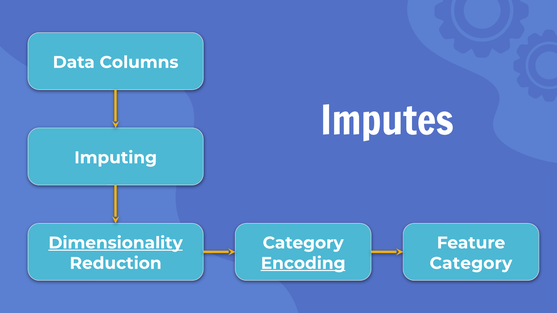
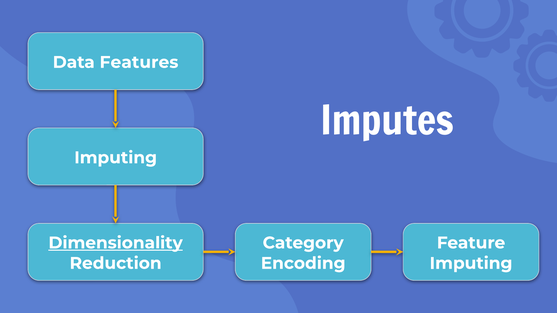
Columns: Columns -> Features (139, 62)
Encoding underline: present -> none (303, 264)
Category: Category -> Imputing (471, 264)
